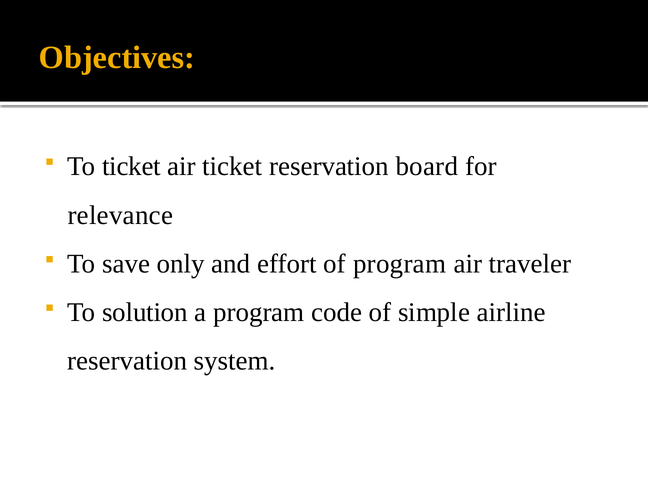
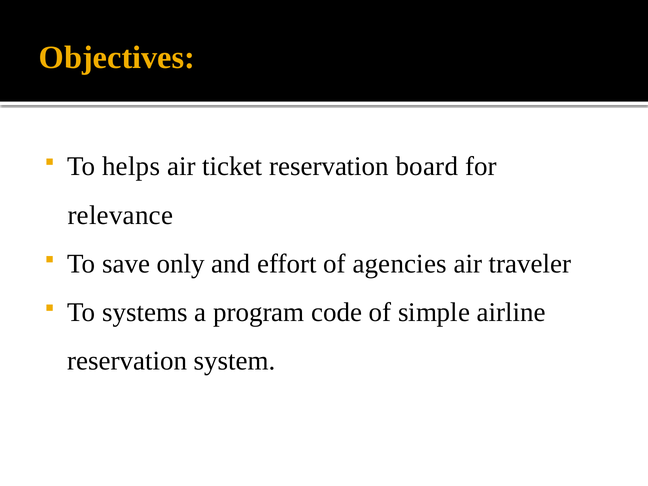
To ticket: ticket -> helps (131, 167)
of program: program -> agencies (400, 264)
solution: solution -> systems (145, 312)
